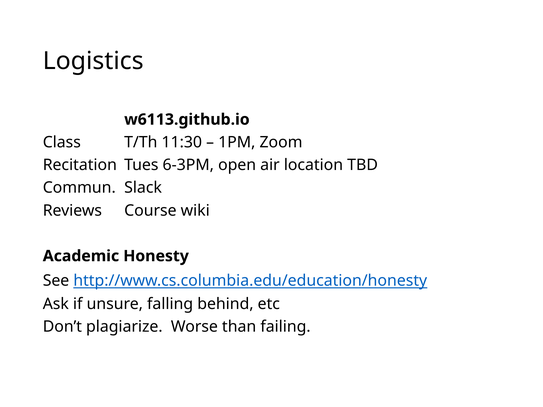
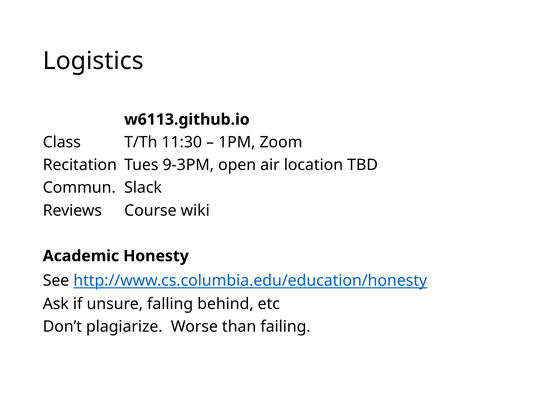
6-3PM: 6-3PM -> 9-3PM (188, 165)
